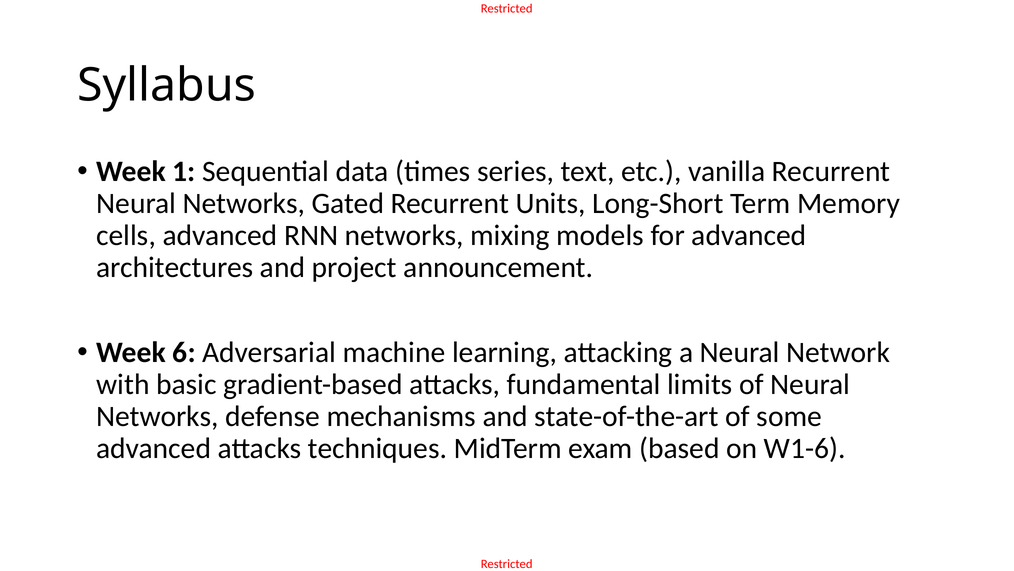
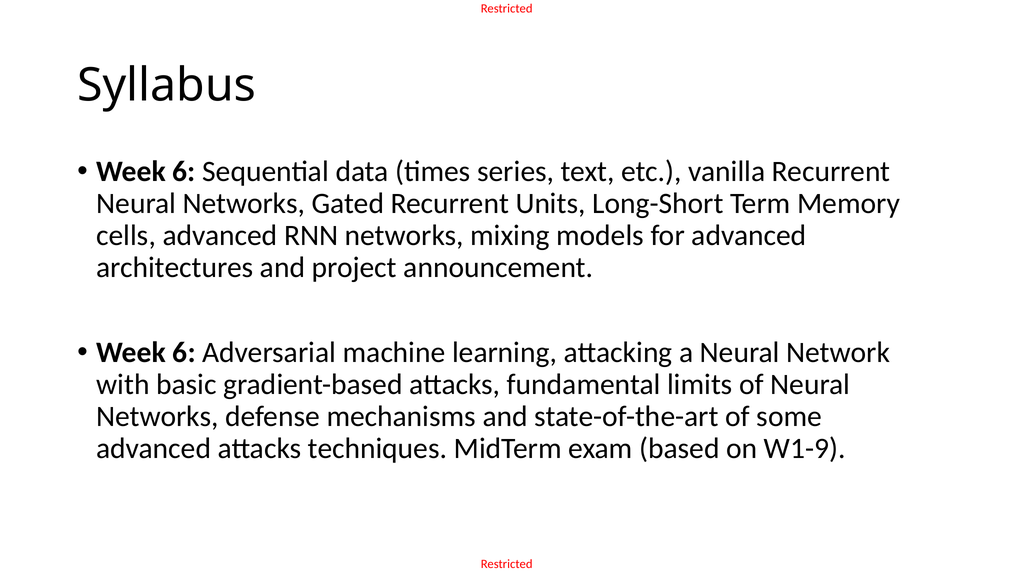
1: 1 -> 6 (184, 171)
W1-6: W1-6 -> W1-9 (805, 448)
